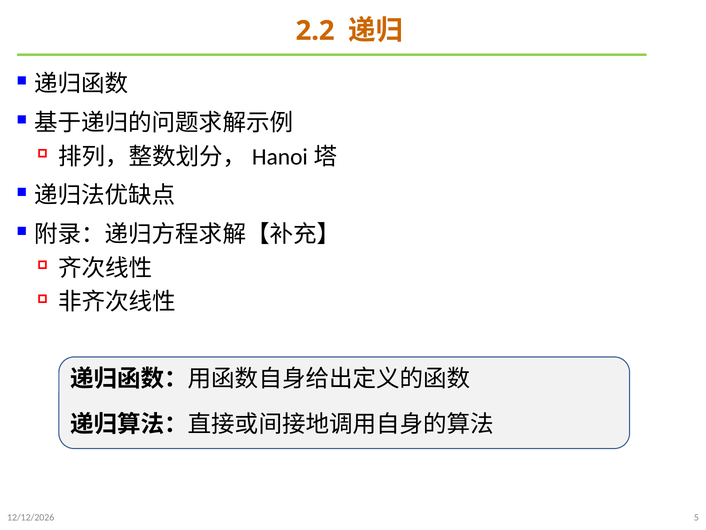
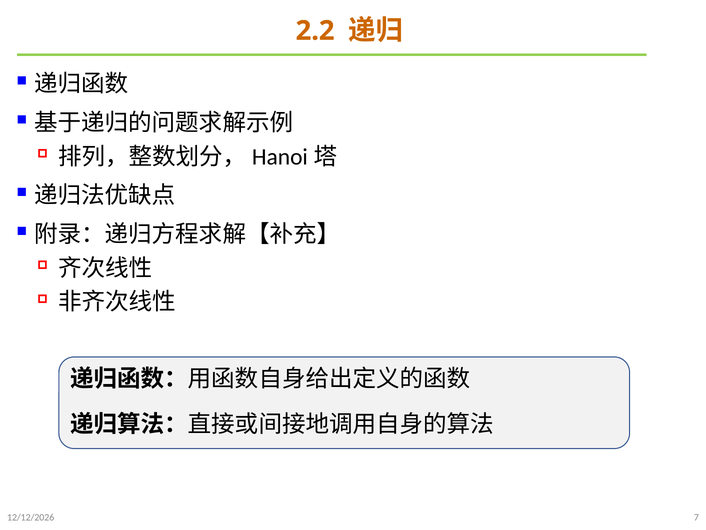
5: 5 -> 7 (696, 517)
